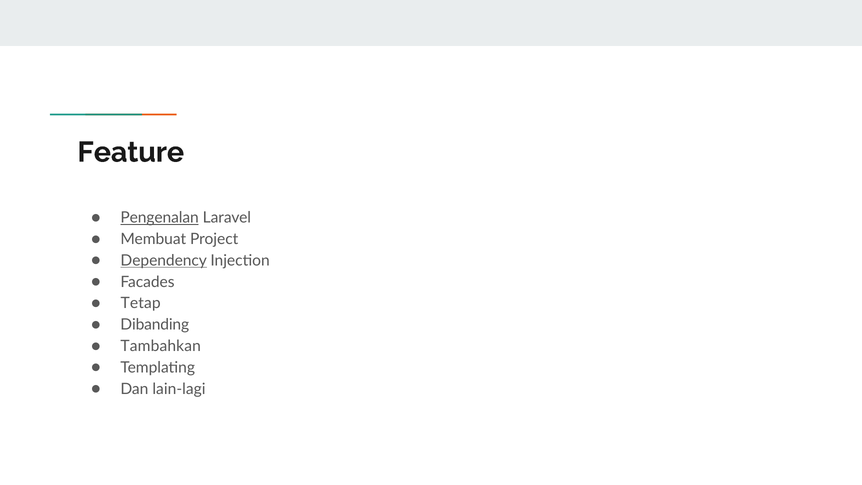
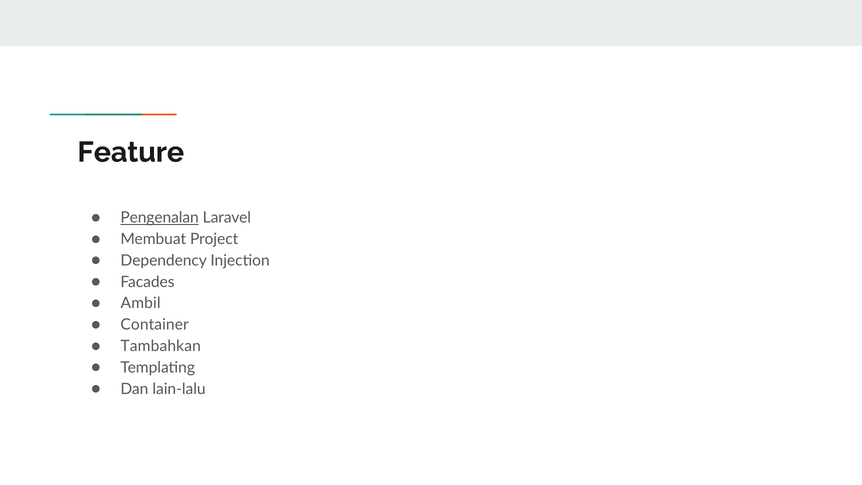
Dependency underline: present -> none (164, 261)
Tetap: Tetap -> Ambil (141, 303)
Dibanding: Dibanding -> Container (155, 325)
lain-lagi: lain-lagi -> lain-lalu (179, 389)
